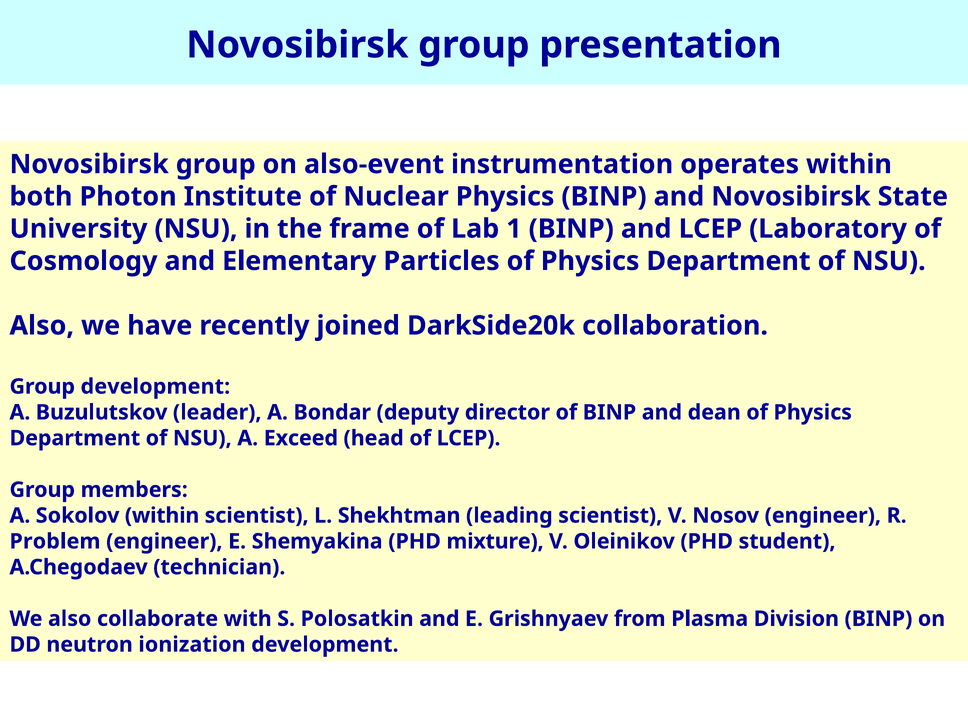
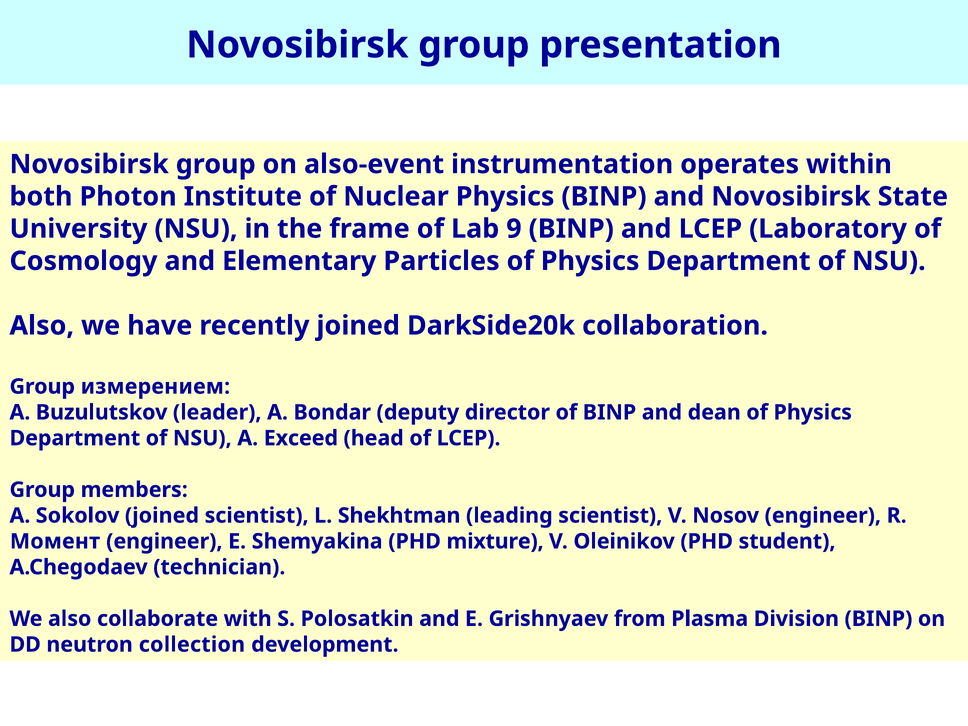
1: 1 -> 9 (514, 229)
Group development: development -> измерением (155, 387)
Sokolov within: within -> joined (162, 516)
Problem: Problem -> Момент (55, 541)
ionization: ionization -> collection (192, 645)
